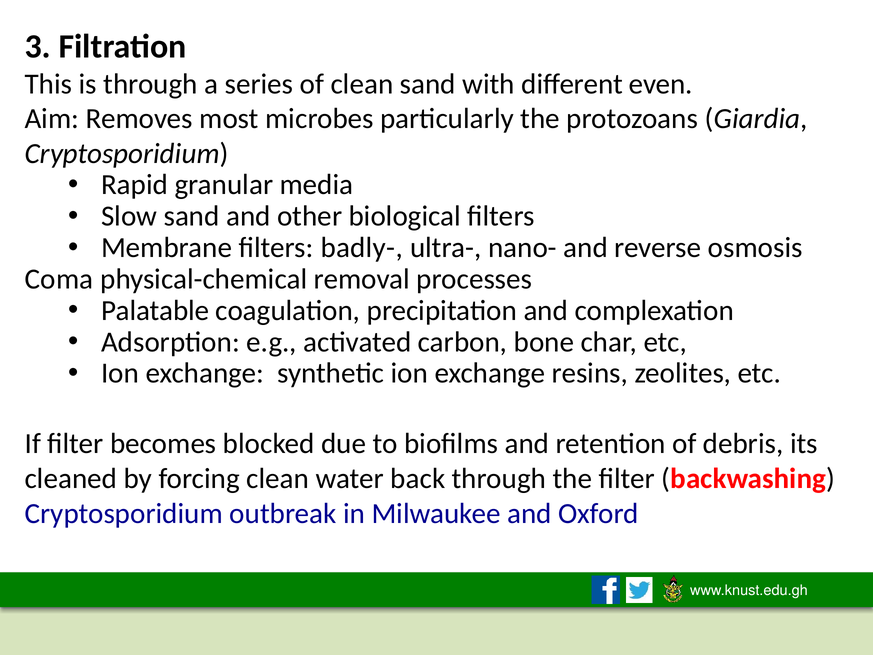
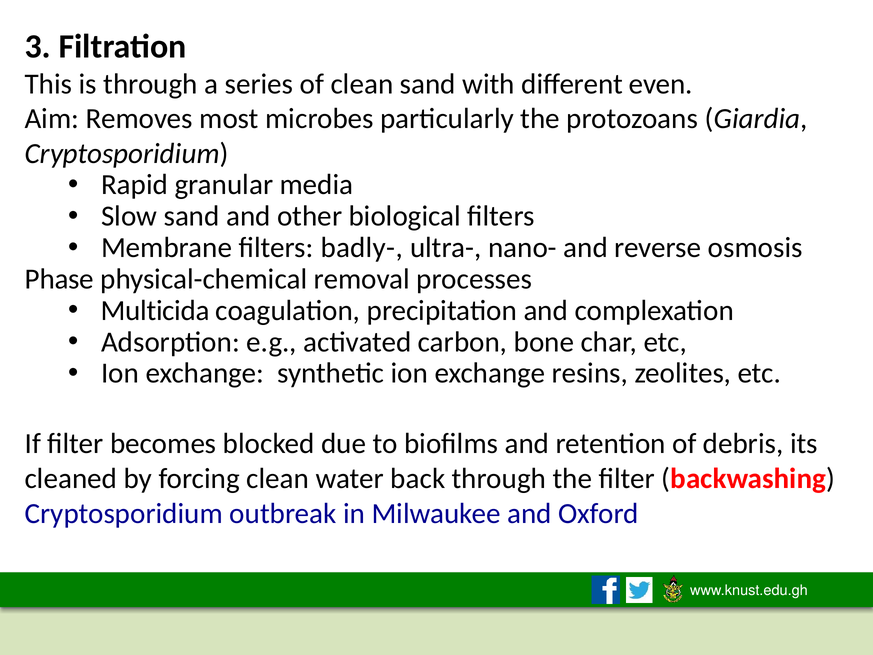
Coma: Coma -> Phase (59, 279)
Palatable: Palatable -> Multicida (155, 310)
